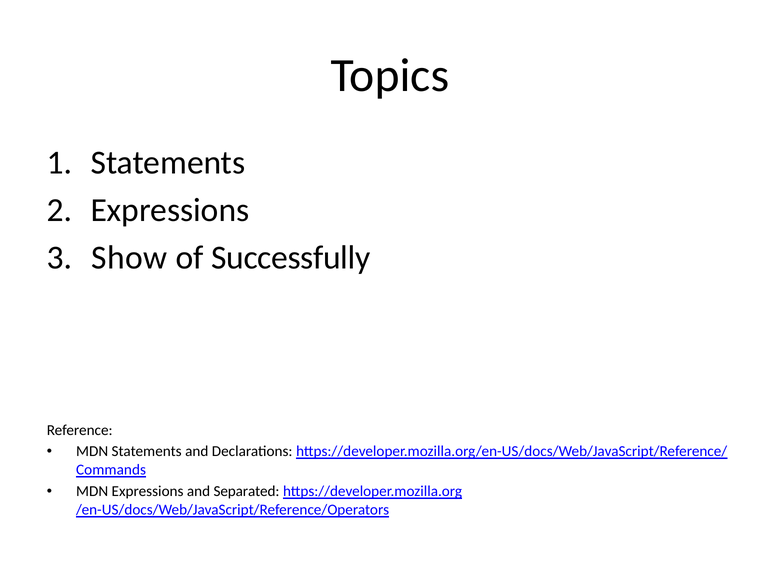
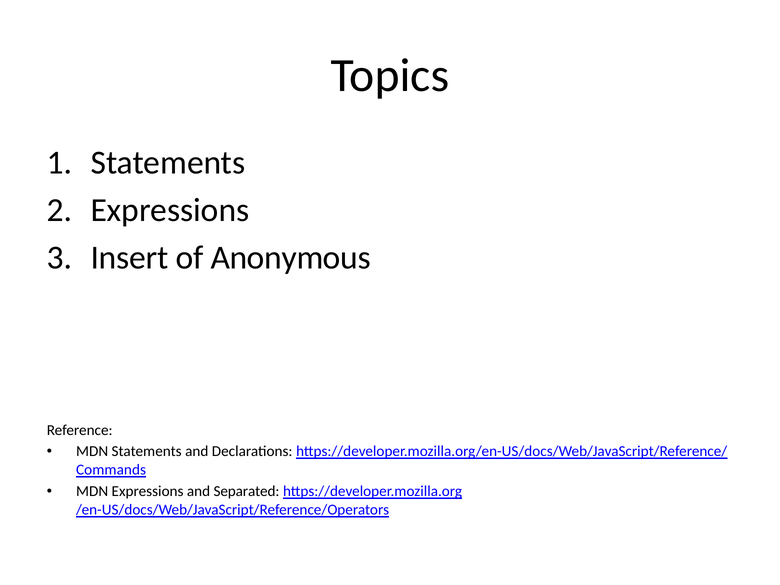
Show: Show -> Insert (129, 257)
Successfully: Successfully -> Anonymous (291, 257)
